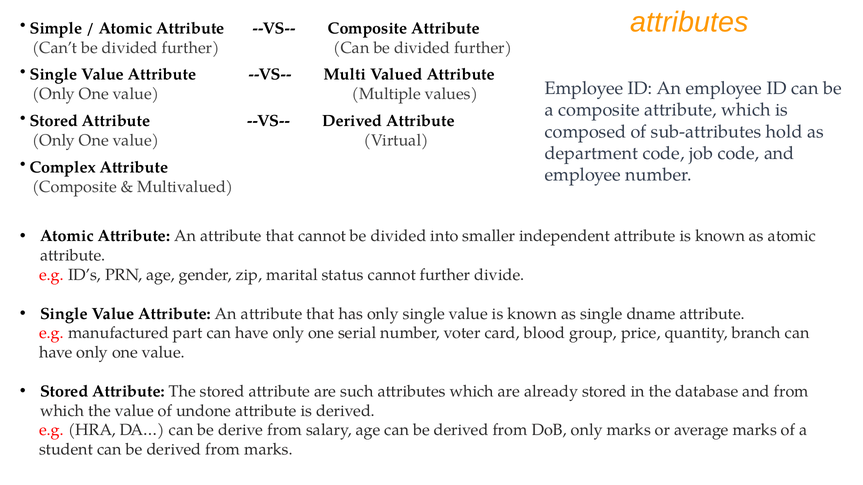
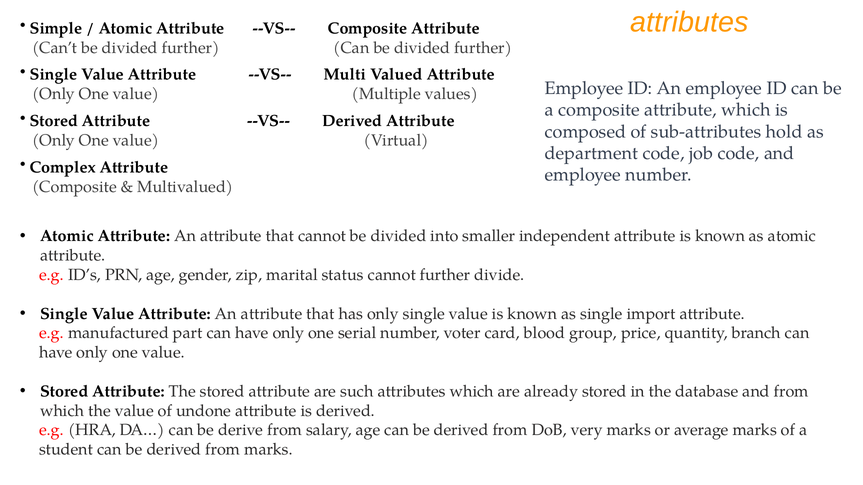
dname: dname -> import (651, 314)
DoB only: only -> very (587, 431)
